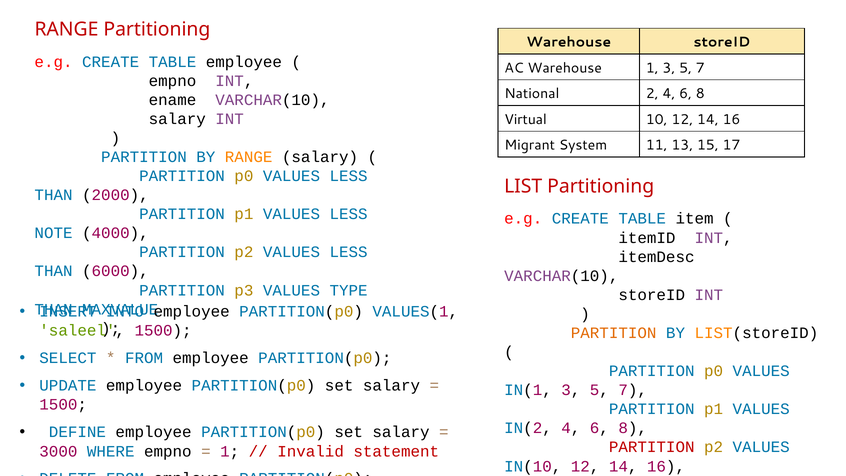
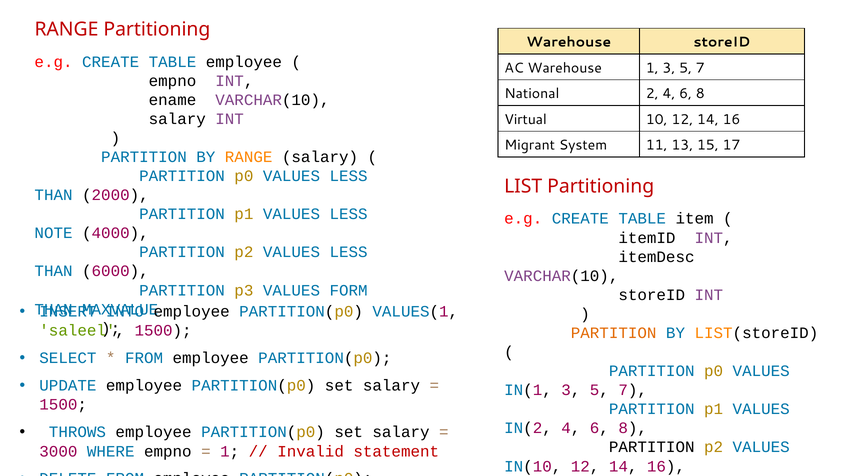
TYPE: TYPE -> FORM (349, 290)
DEFINE: DEFINE -> THROWS (77, 432)
PARTITION colour: red -> black (652, 447)
